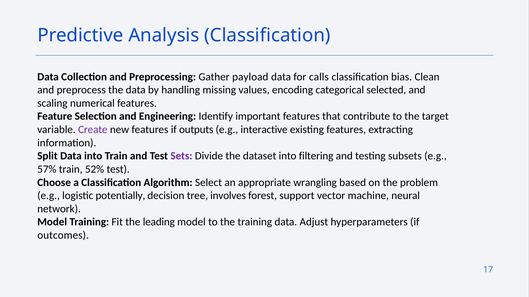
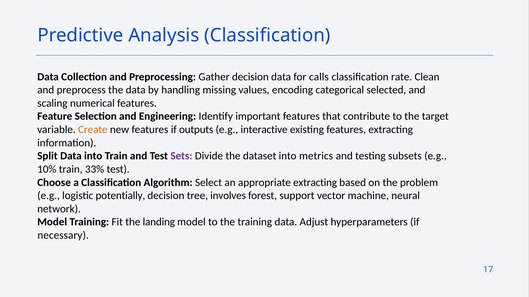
Gather payload: payload -> decision (250, 77)
bias: bias -> rate (402, 77)
Create colour: purple -> orange (93, 130)
filtering: filtering -> metrics (316, 156)
57%: 57% -> 10% (47, 169)
52%: 52% -> 33% (95, 169)
appropriate wrangling: wrangling -> extracting (315, 183)
leading: leading -> landing (159, 222)
outcomes: outcomes -> necessary (63, 236)
